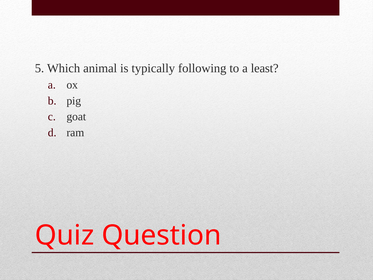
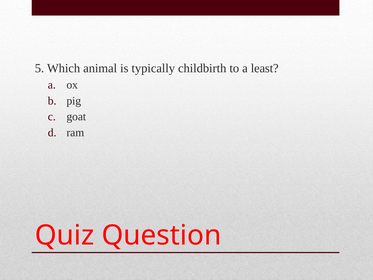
following: following -> childbirth (202, 68)
